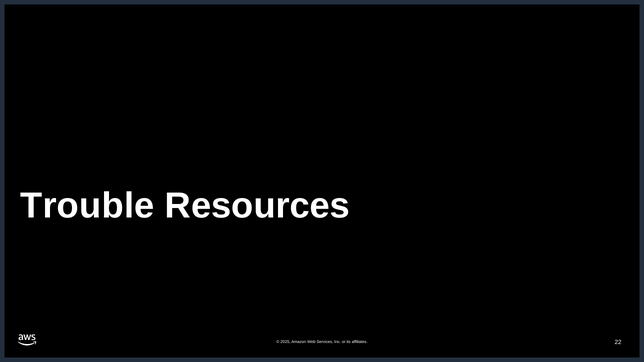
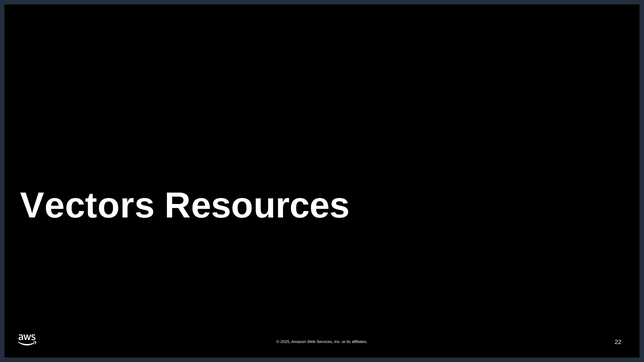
Trouble: Trouble -> Vectors (87, 206)
